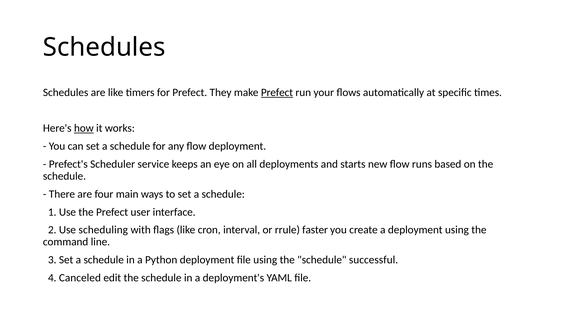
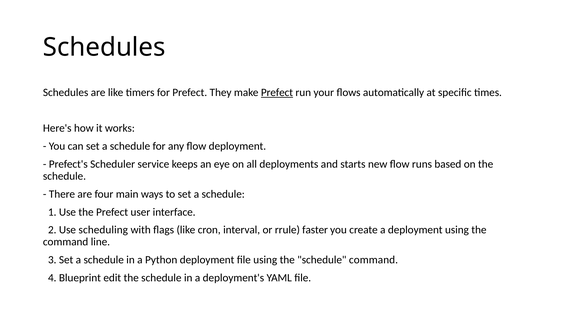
how underline: present -> none (84, 128)
schedule successful: successful -> command (373, 260)
Canceled: Canceled -> Blueprint (80, 278)
